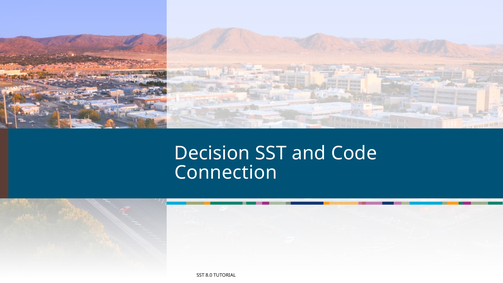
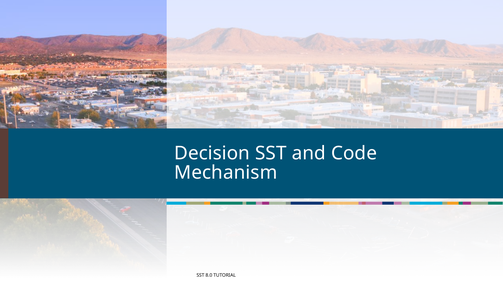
Connection: Connection -> Mechanism (226, 173)
